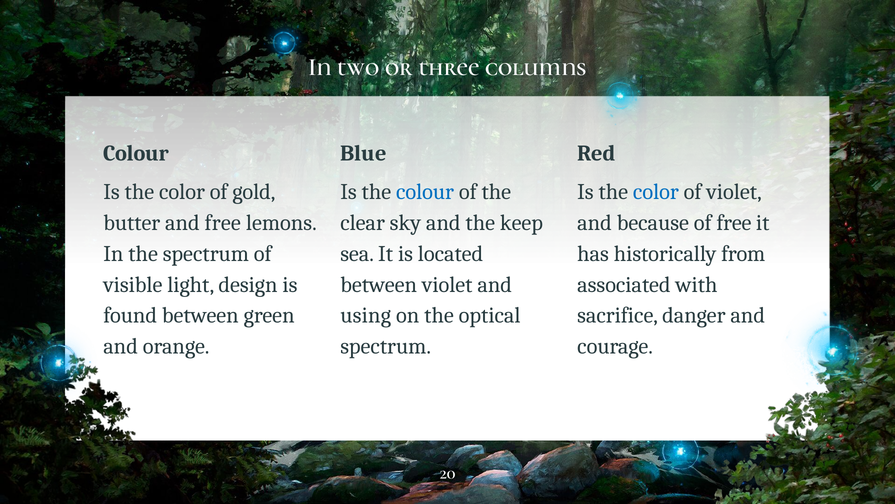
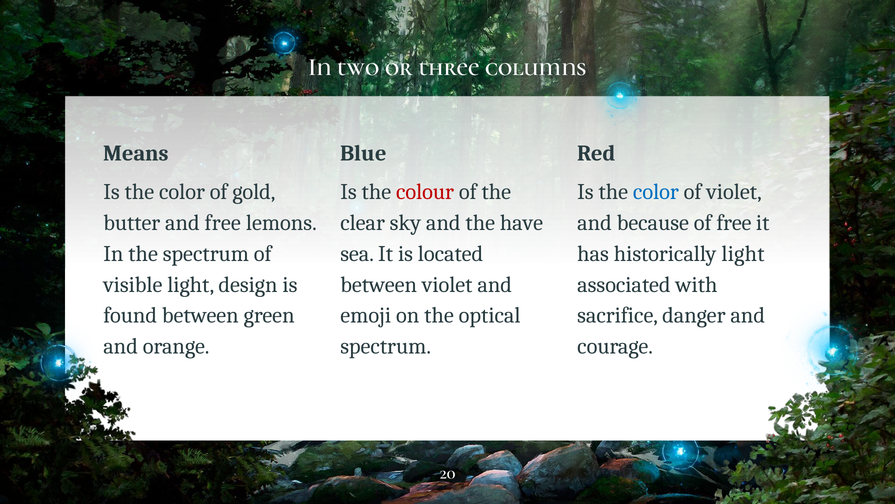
Colour: Colour -> Means (136, 153)
colour colour: blue -> red (425, 192)
keep: keep -> have (521, 223)
historically from: from -> light (743, 254)
using: using -> emoji (366, 315)
